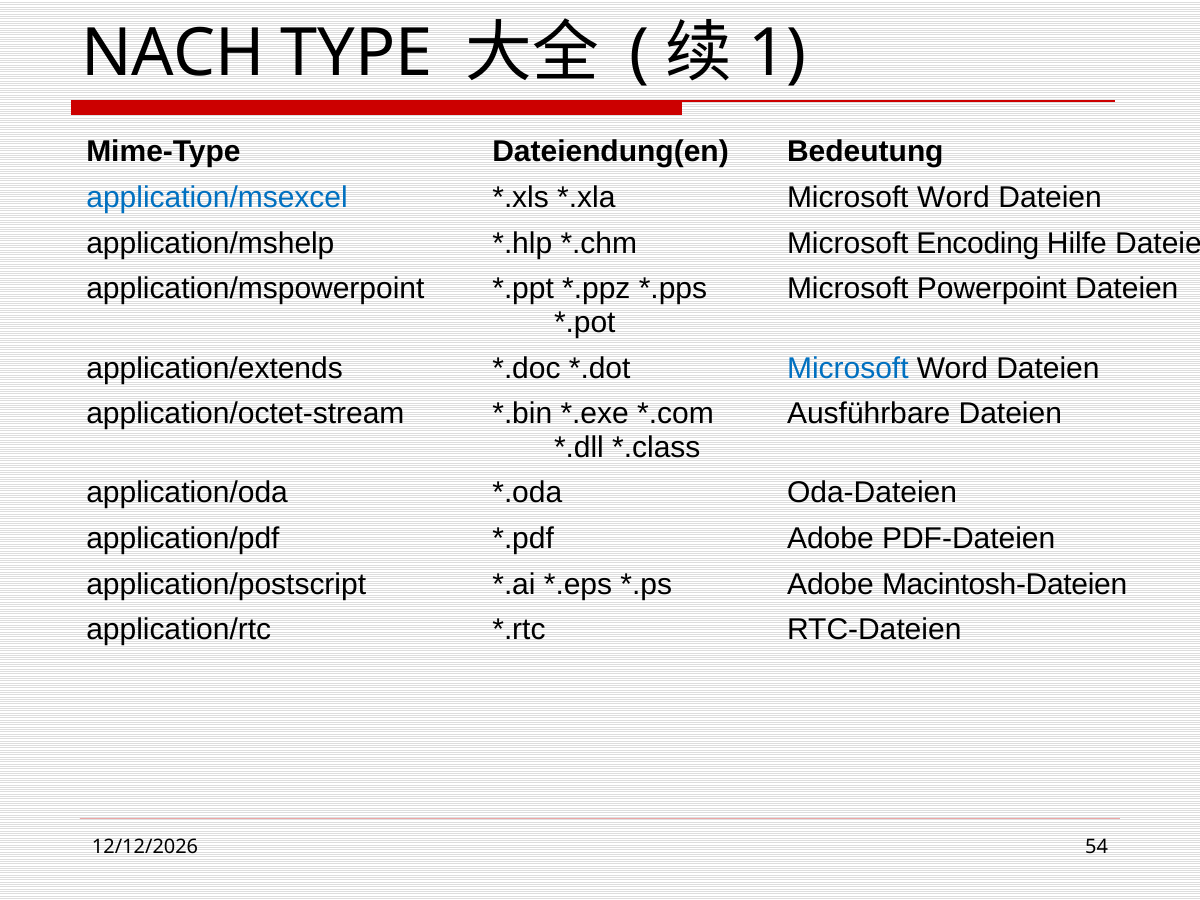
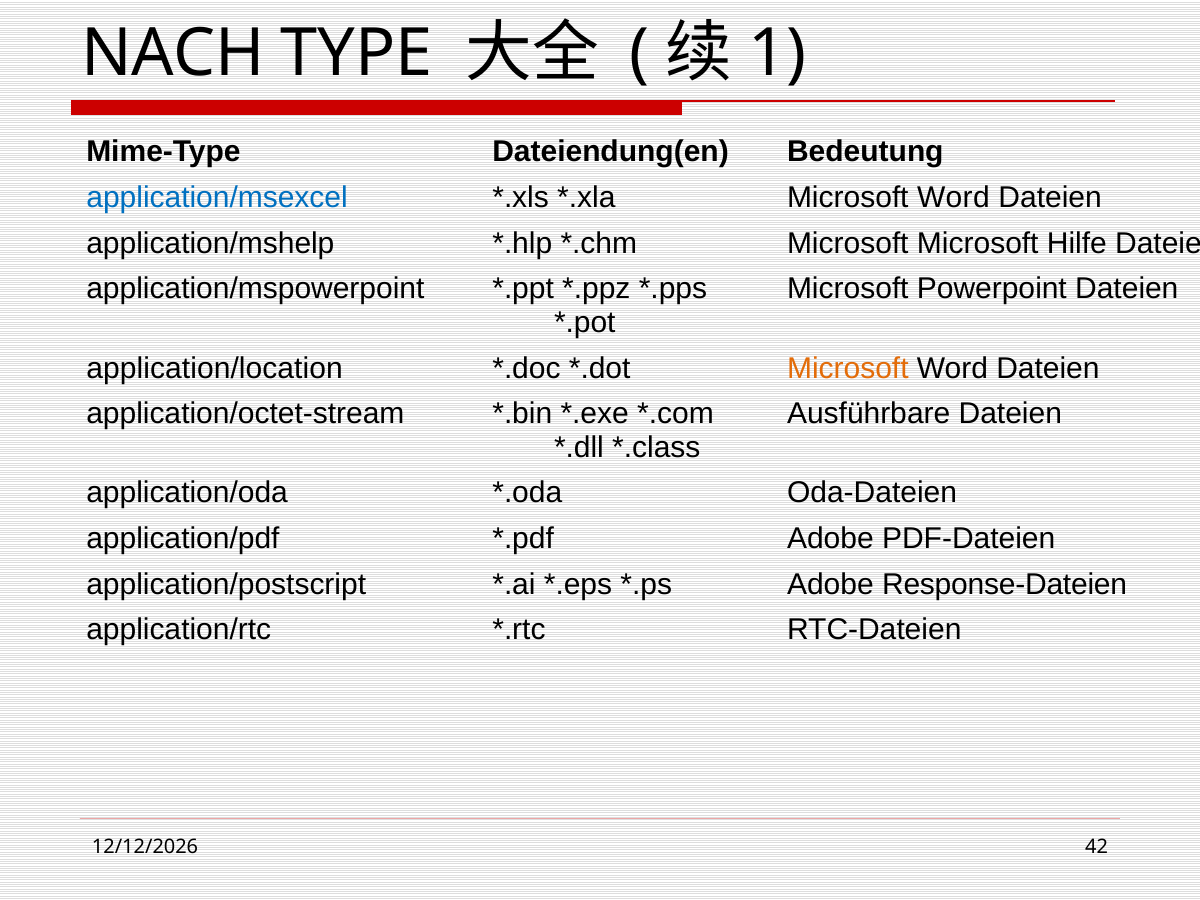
Microsoft Encoding: Encoding -> Microsoft (978, 243)
application/extends: application/extends -> application/location (215, 368)
Microsoft colour: blue -> orange (848, 368)
Macintosh-Dateien: Macintosh-Dateien -> Response-Dateien (1005, 584)
54: 54 -> 42 (1097, 847)
